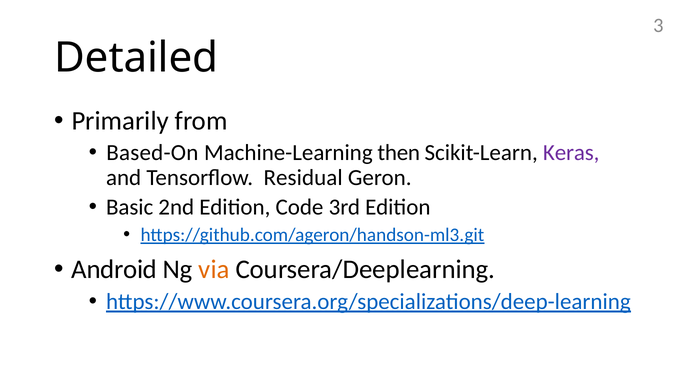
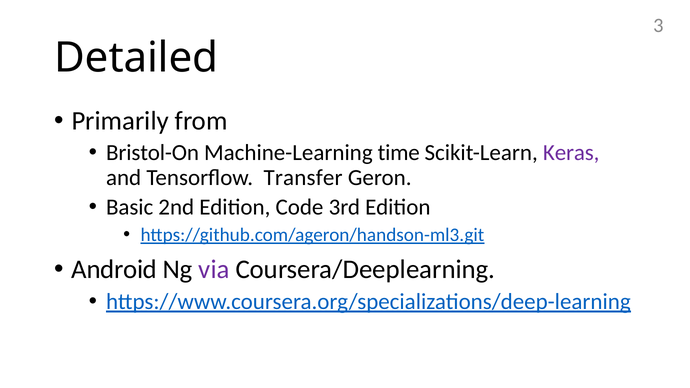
Based-On: Based-On -> Bristol-On (153, 153)
then: then -> time (399, 153)
Residual: Residual -> Transfer (303, 178)
via colour: orange -> purple (214, 270)
